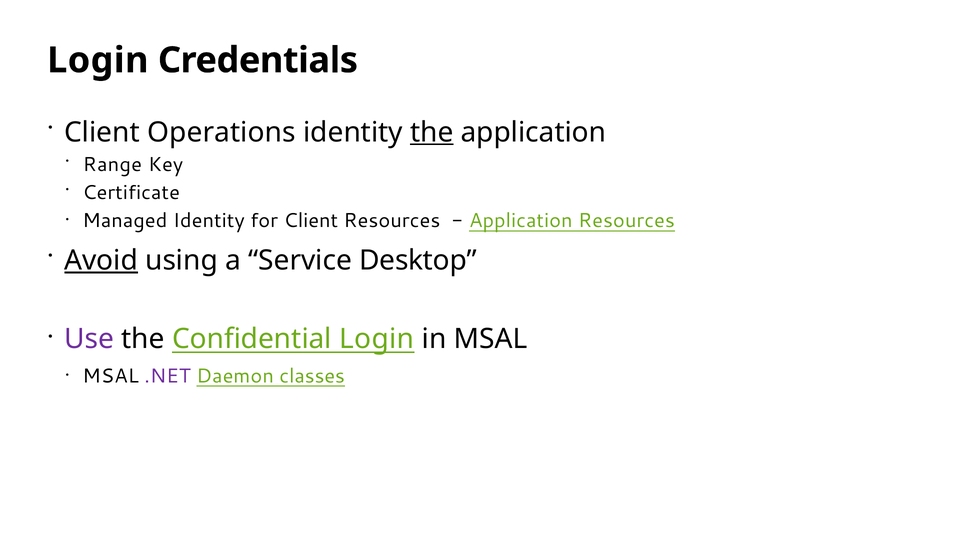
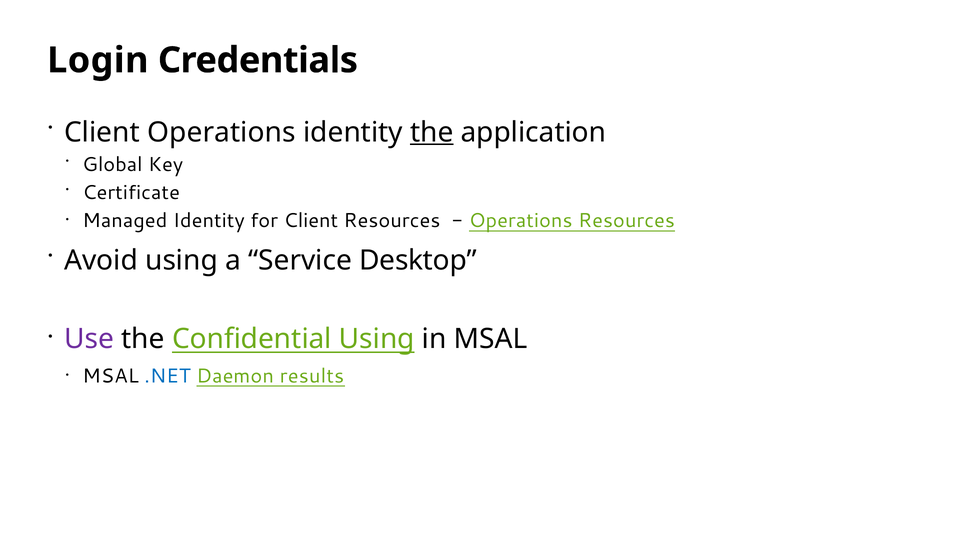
Range: Range -> Global (112, 165)
Application: Application -> Operations (521, 221)
Avoid underline: present -> none (101, 261)
Confidential Login: Login -> Using (377, 339)
.NET colour: purple -> blue (168, 376)
classes: classes -> results (312, 376)
